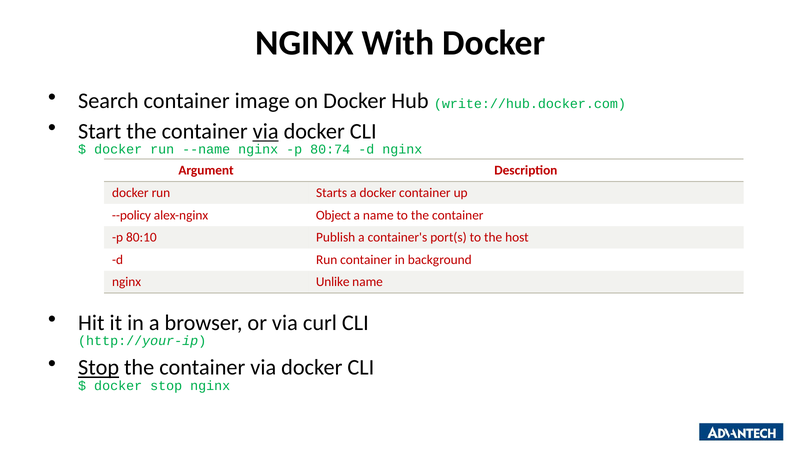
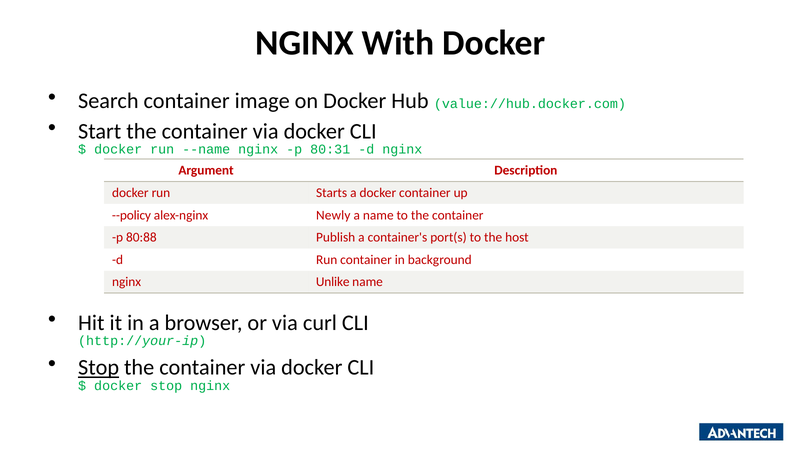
write://hub.docker.com: write://hub.docker.com -> value://hub.docker.com (530, 104)
via underline: present -> none (266, 131)
80:74: 80:74 -> 80:31 (330, 149)
Object: Object -> Newly (333, 215)
80:10: 80:10 -> 80:88 (141, 237)
